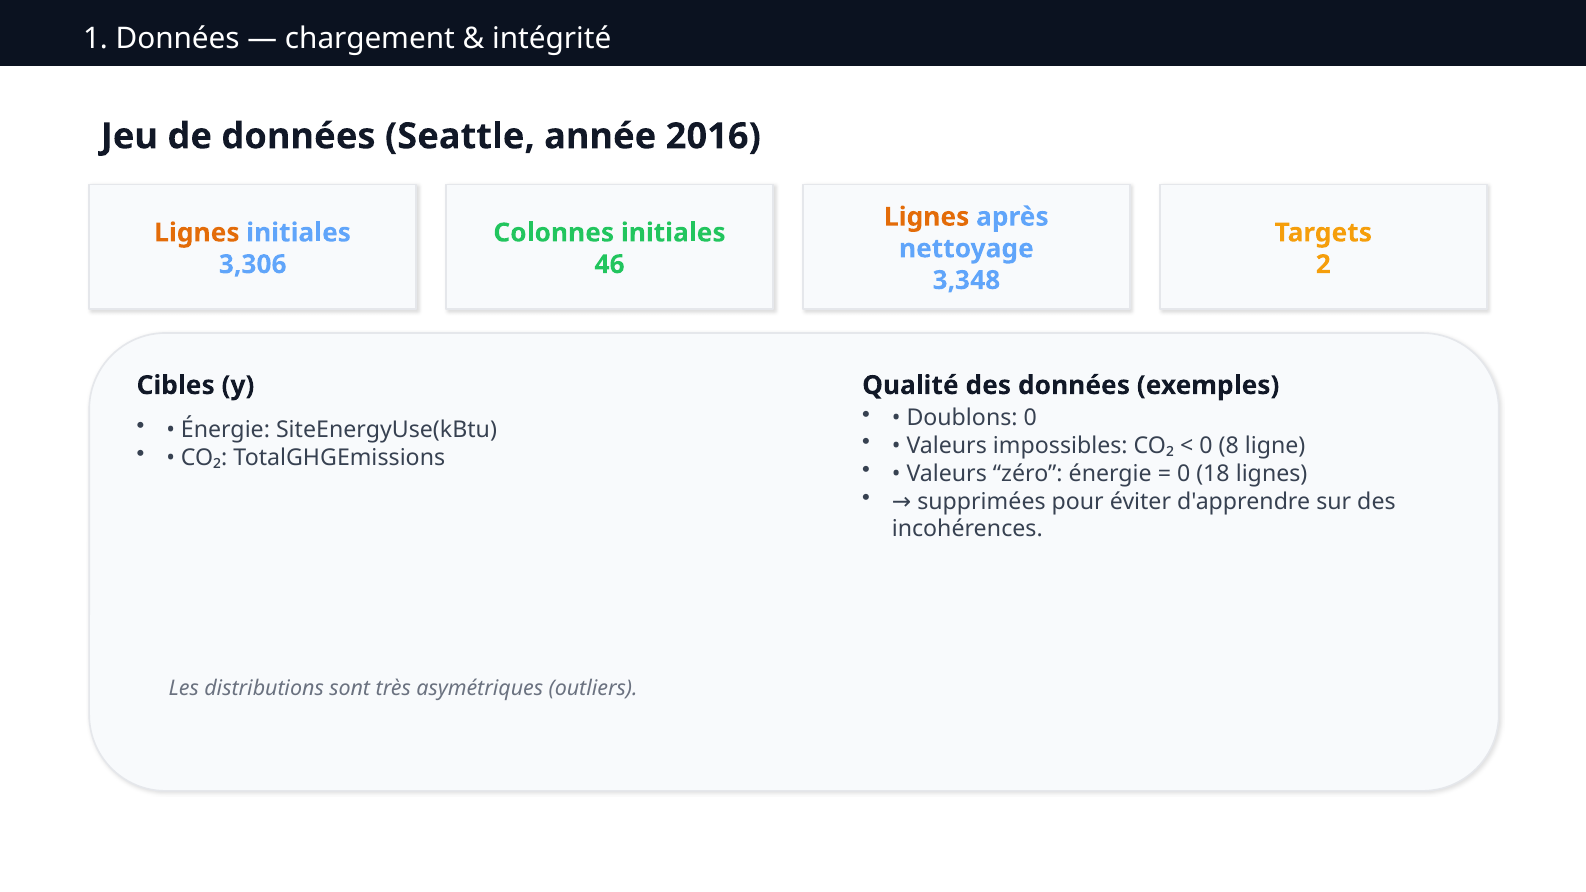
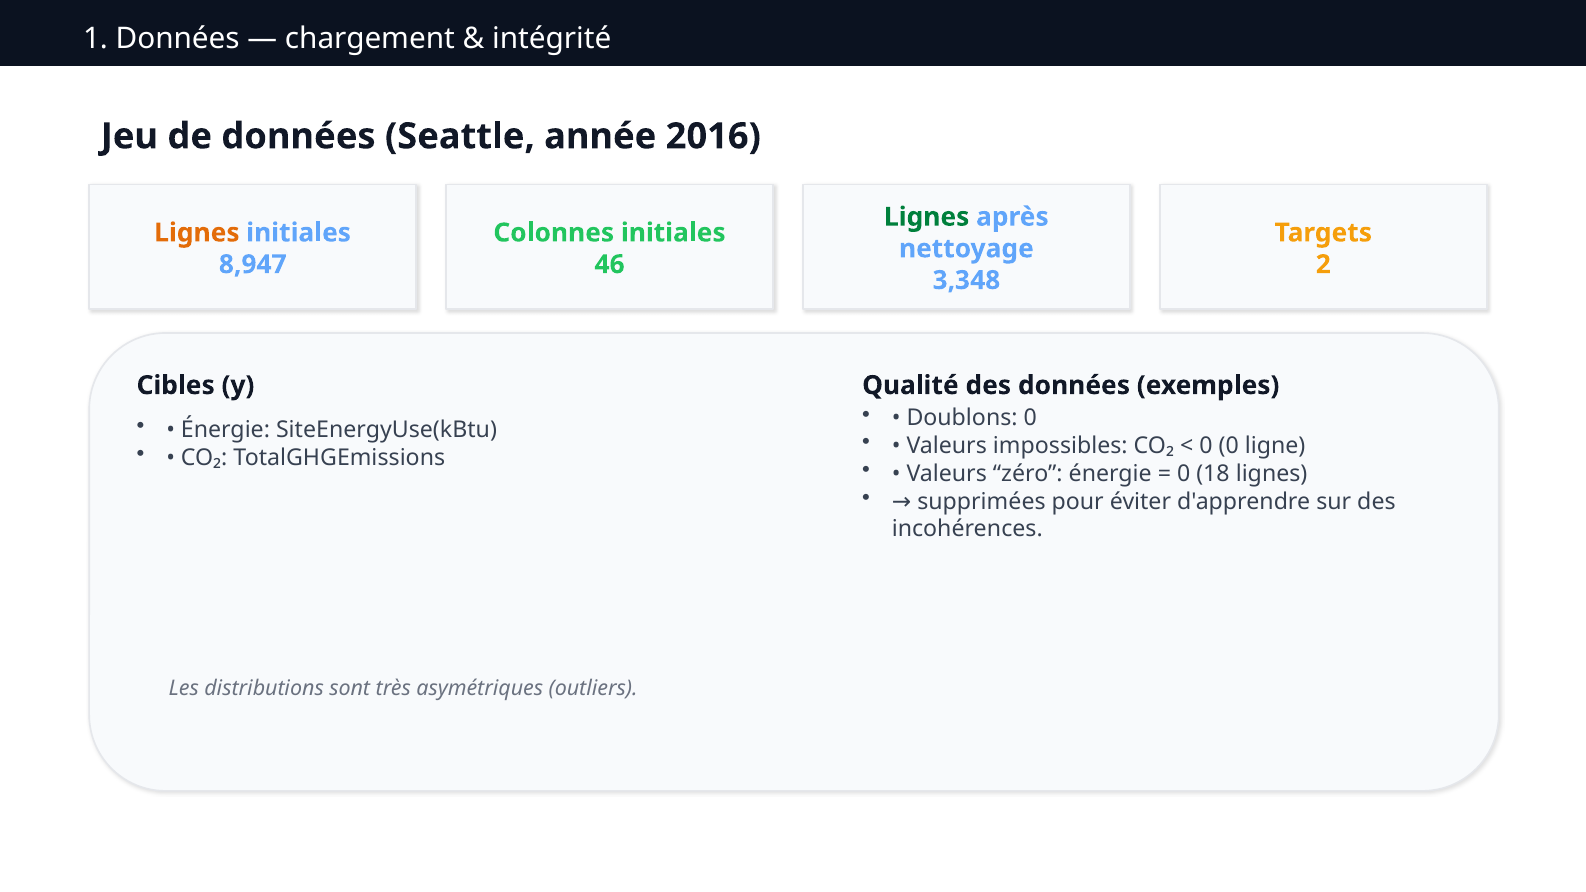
Lignes colour: orange -> green (927, 217)
3,306: 3,306 -> 8,947 (253, 264)
0 8: 8 -> 0 (1229, 446)
